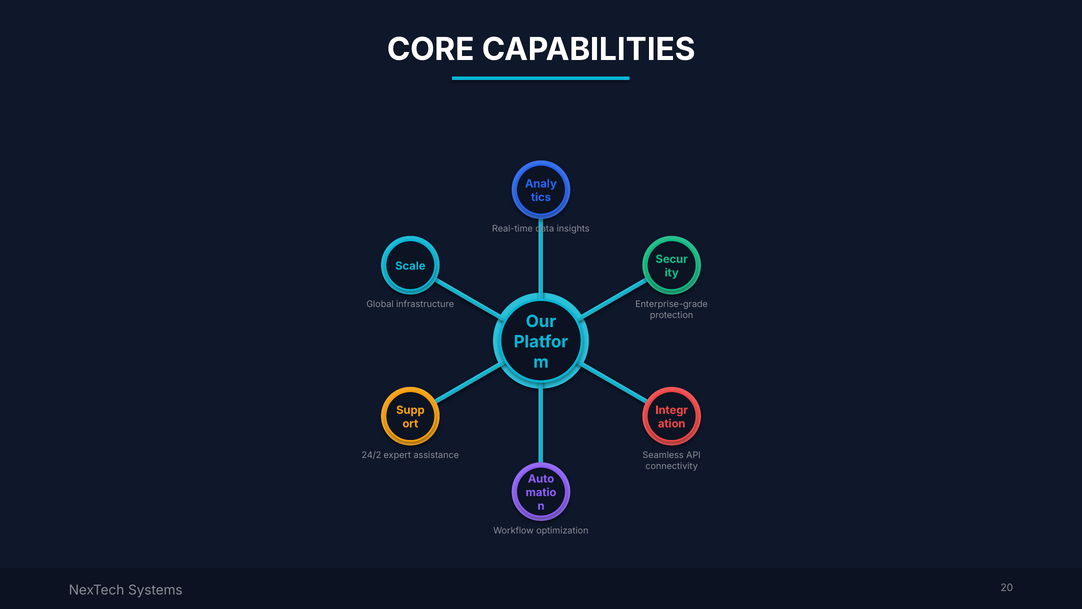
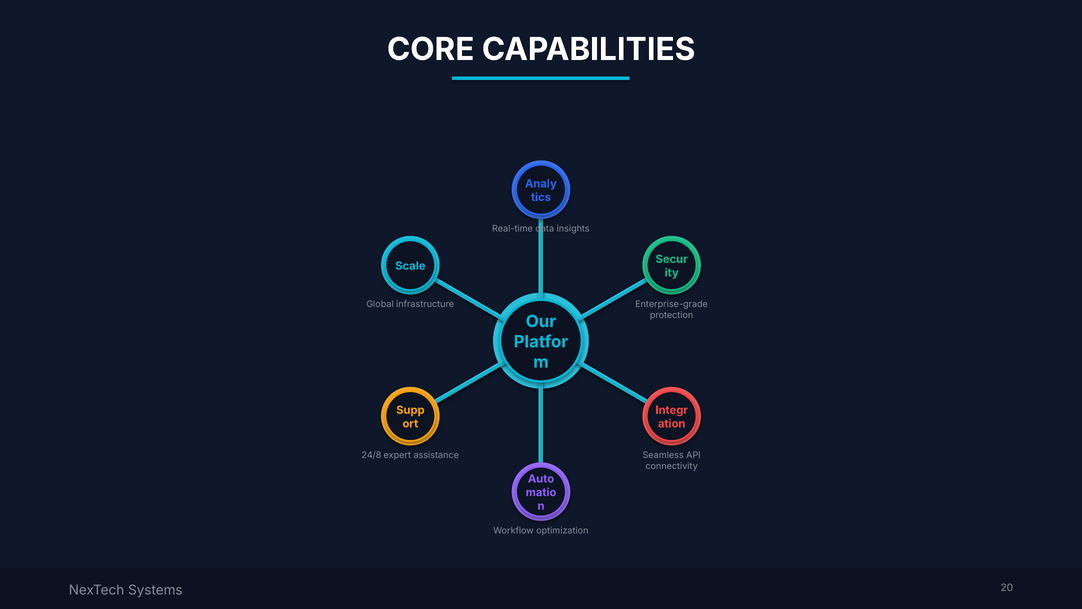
24/2: 24/2 -> 24/8 (371, 455)
